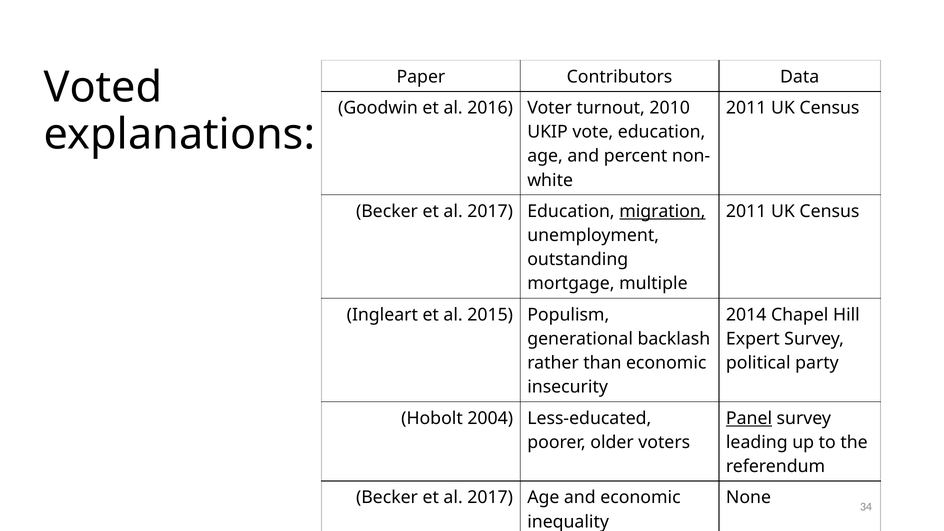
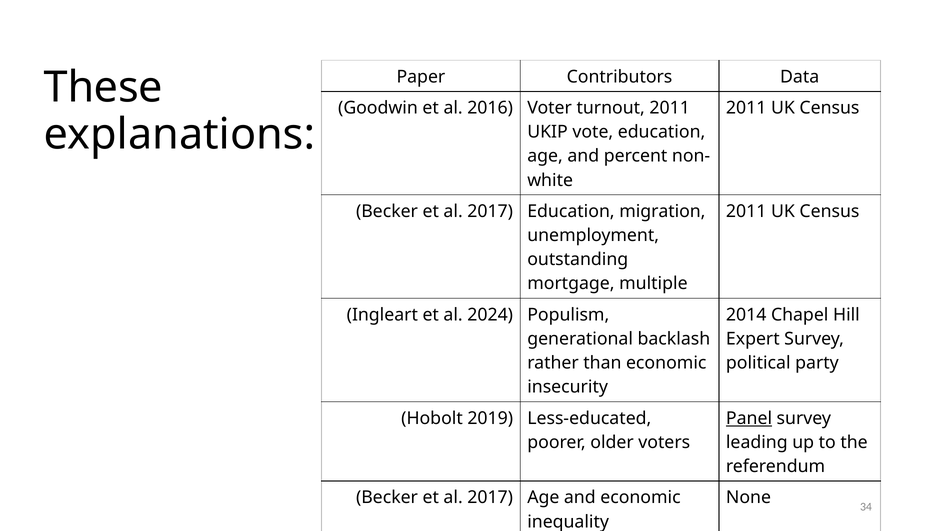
Voted: Voted -> These (103, 88)
turnout 2010: 2010 -> 2011 (670, 108)
migration underline: present -> none (662, 211)
2015: 2015 -> 2024 (490, 315)
2004: 2004 -> 2019 (490, 418)
